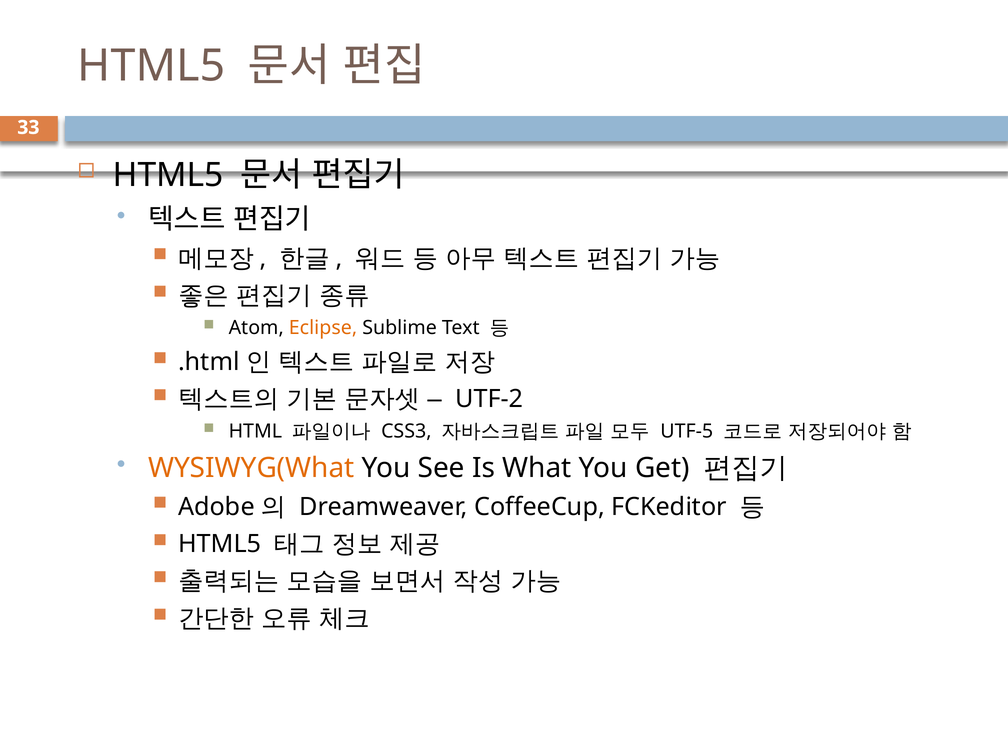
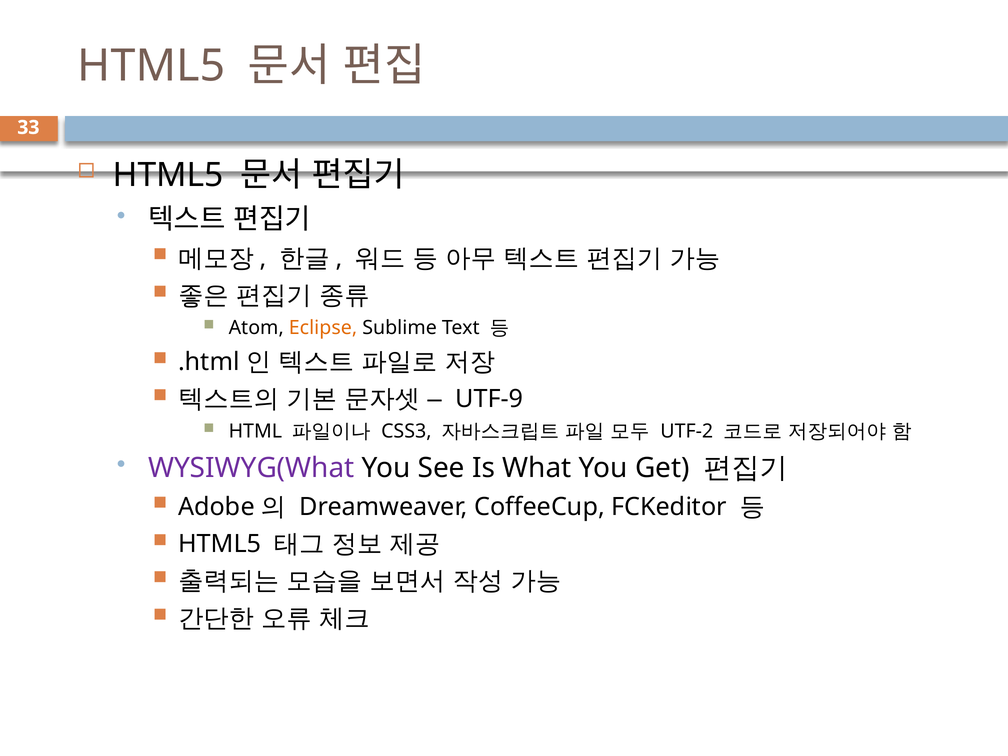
UTF-2: UTF-2 -> UTF-9 (489, 399)
UTF-5: UTF-5 -> UTF-2 (687, 431)
WYSIWYG(What colour: orange -> purple (251, 468)
